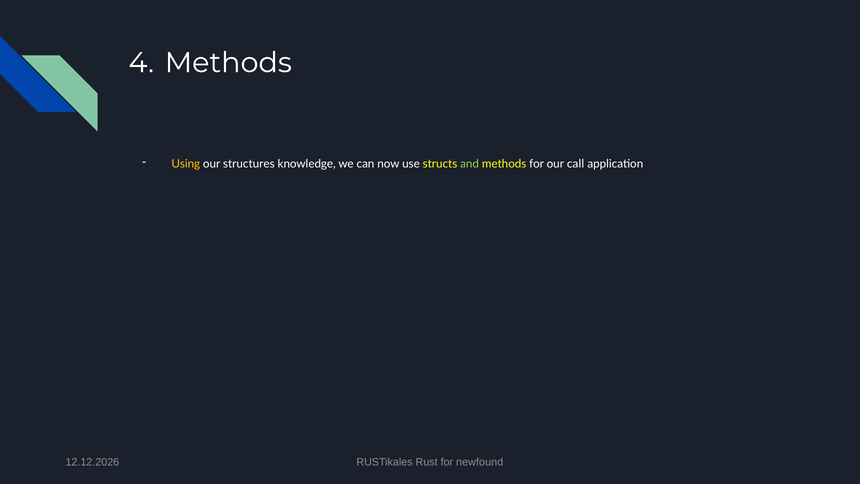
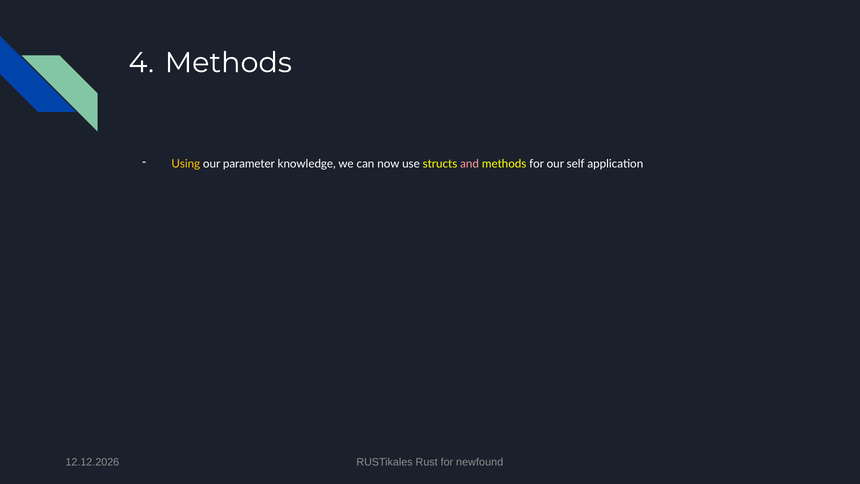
structures: structures -> parameter (249, 164)
and colour: light green -> pink (470, 164)
call: call -> self (576, 164)
